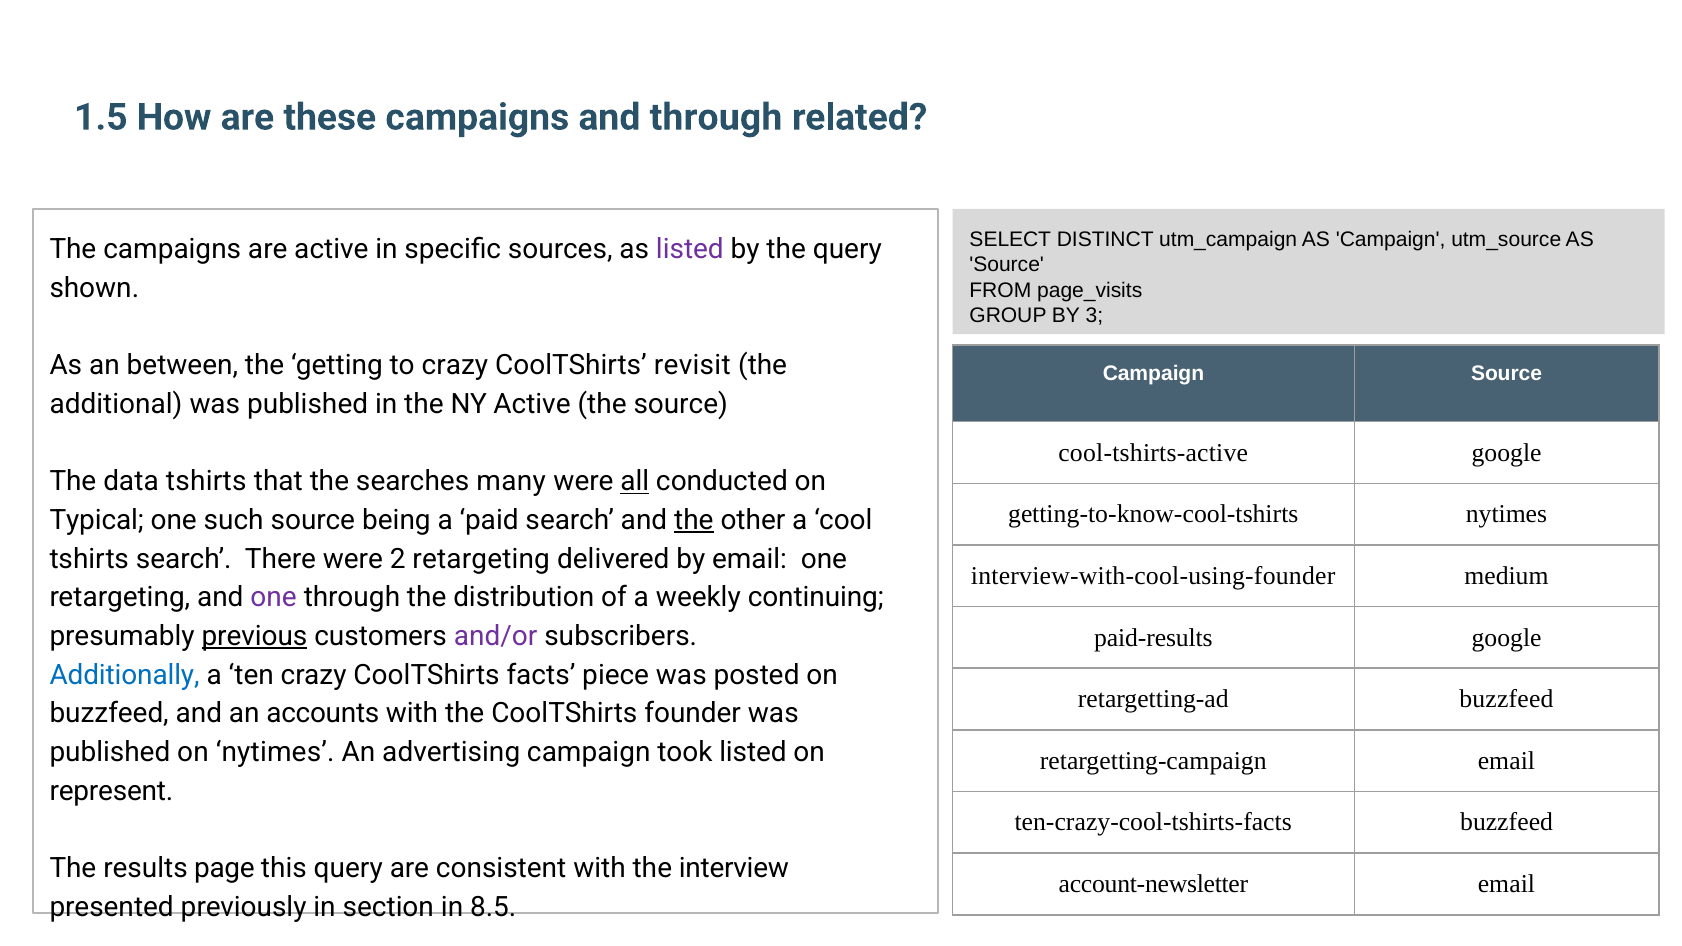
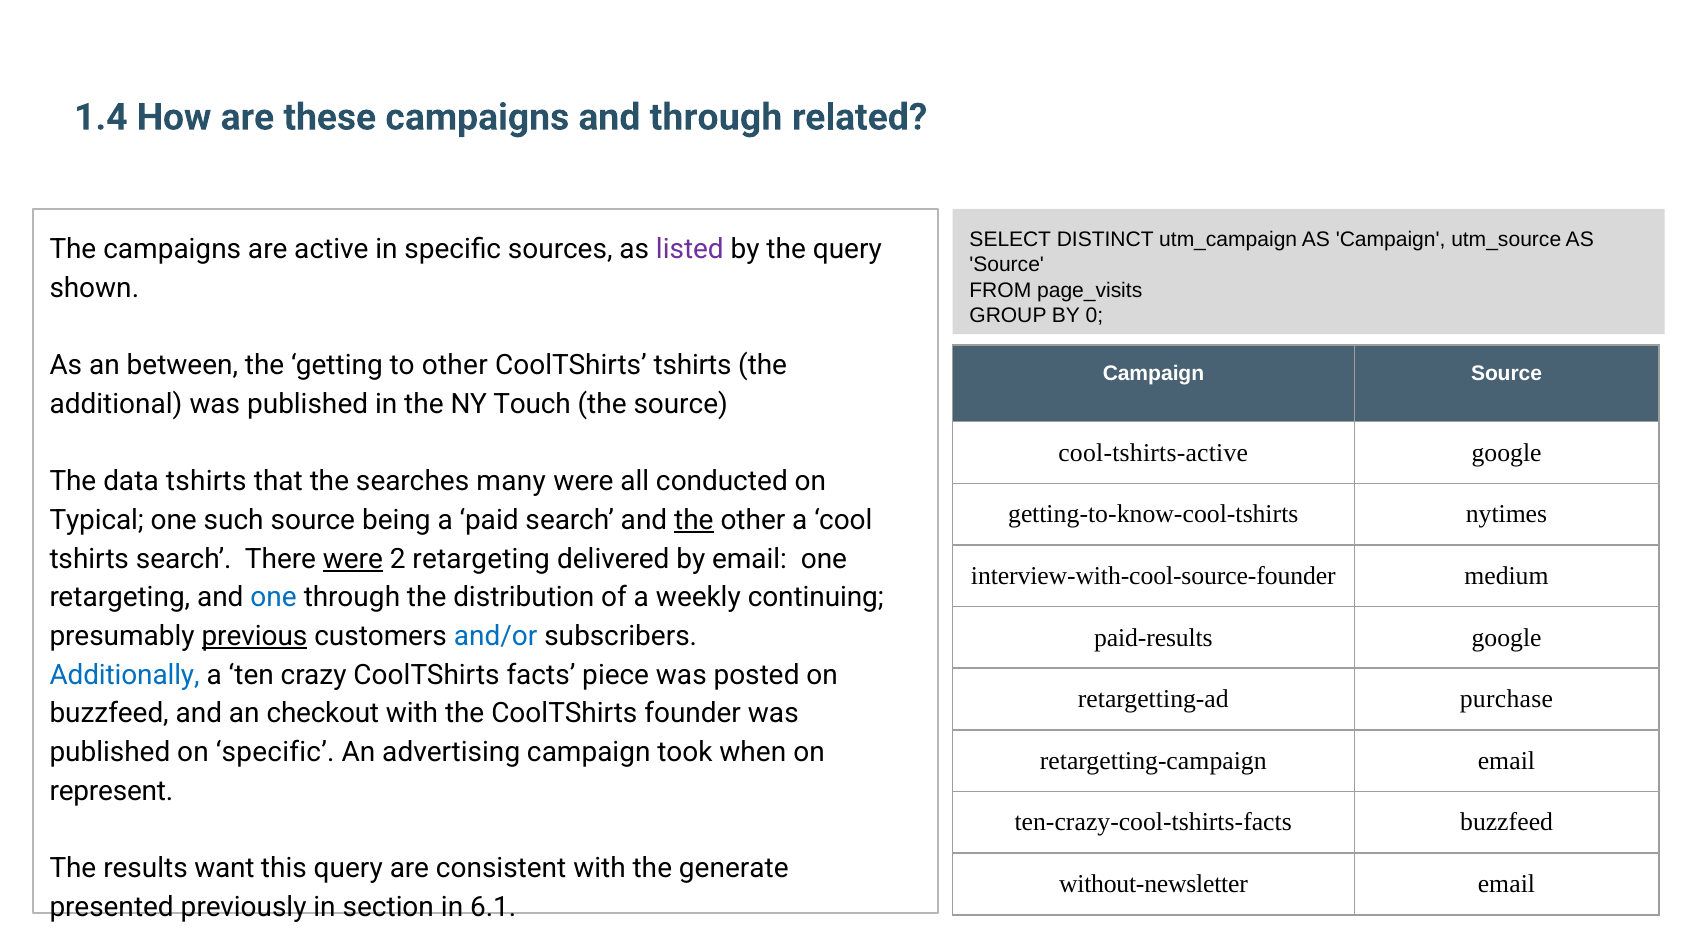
1.5: 1.5 -> 1.4 (101, 117)
3: 3 -> 0 (1094, 316)
to crazy: crazy -> other (455, 366)
CoolTShirts revisit: revisit -> tshirts (693, 366)
NY Active: Active -> Touch (532, 404)
all underline: present -> none (635, 482)
were underline: none -> present (353, 559)
interview-with-cool-using-founder: interview-with-cool-using-founder -> interview-with-cool-source-founder (1153, 576)
one colour: purple -> blue (274, 598)
and/or colour: purple -> blue (496, 636)
retargetting-ad buzzfeed: buzzfeed -> purchase (1506, 699)
accounts: accounts -> checkout (323, 714)
on nytimes: nytimes -> specific (275, 752)
took listed: listed -> when (753, 752)
page: page -> want (224, 868)
interview: interview -> generate (734, 868)
account-newsletter: account-newsletter -> without-newsletter (1153, 884)
8.5: 8.5 -> 6.1 (493, 907)
